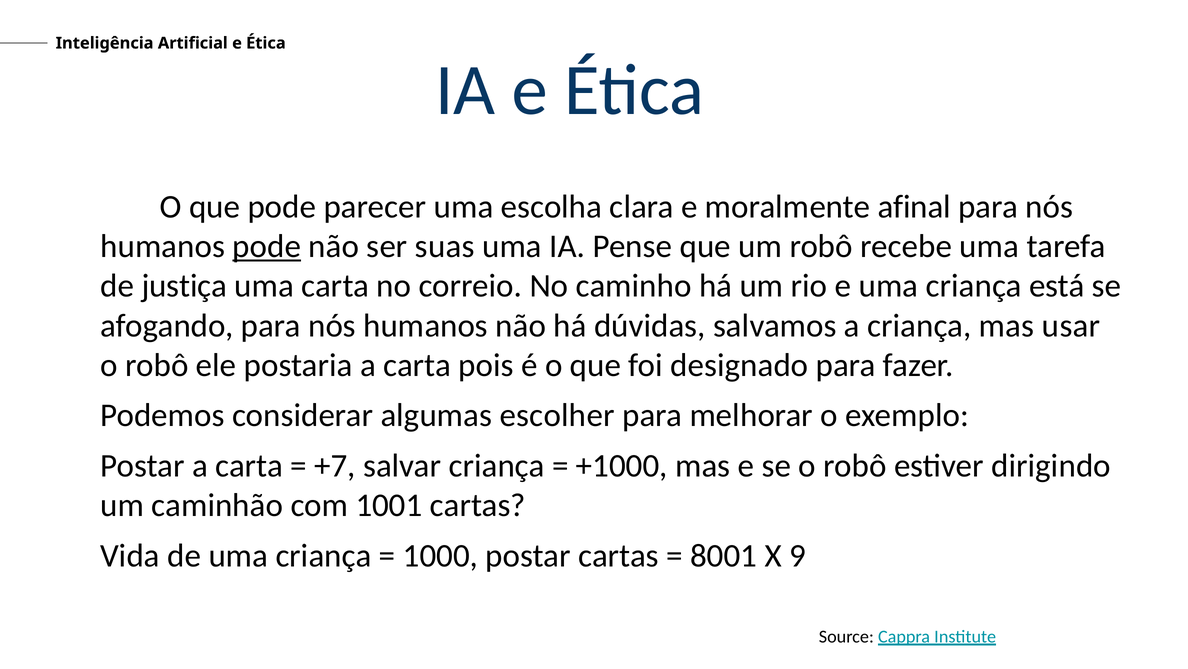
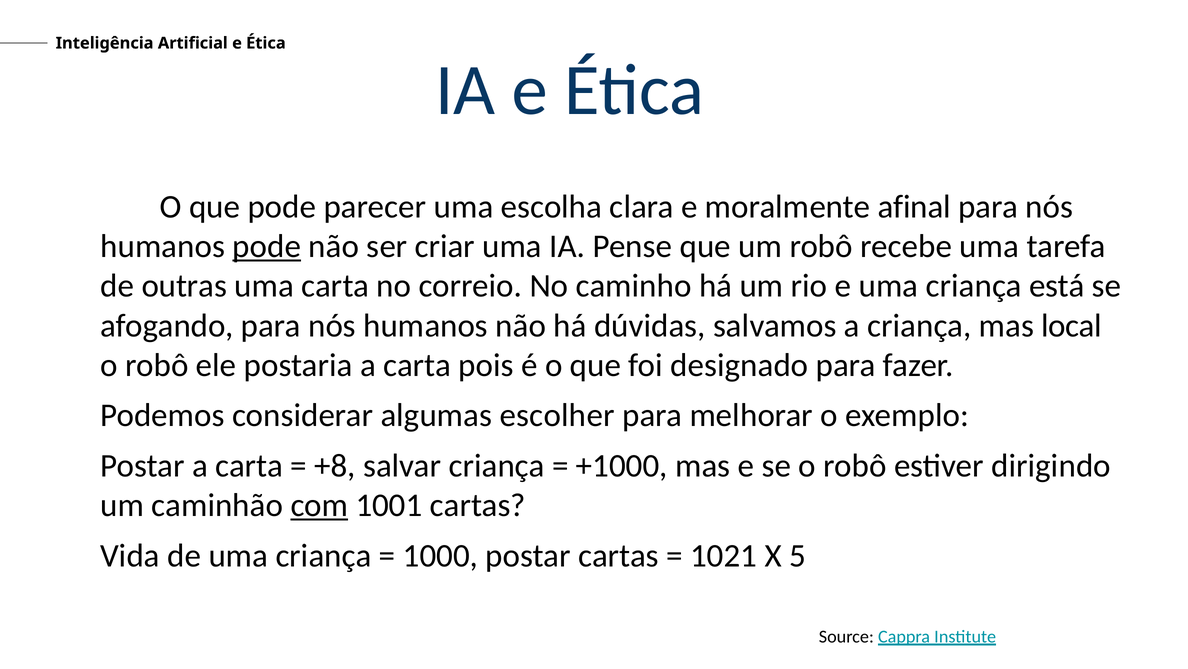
suas: suas -> criar (445, 246)
justiça: justiça -> outras (184, 286)
usar: usar -> local (1071, 325)
+7: +7 -> +8 (335, 465)
com underline: none -> present (319, 505)
8001: 8001 -> 1021 (724, 555)
9: 9 -> 5 (798, 555)
